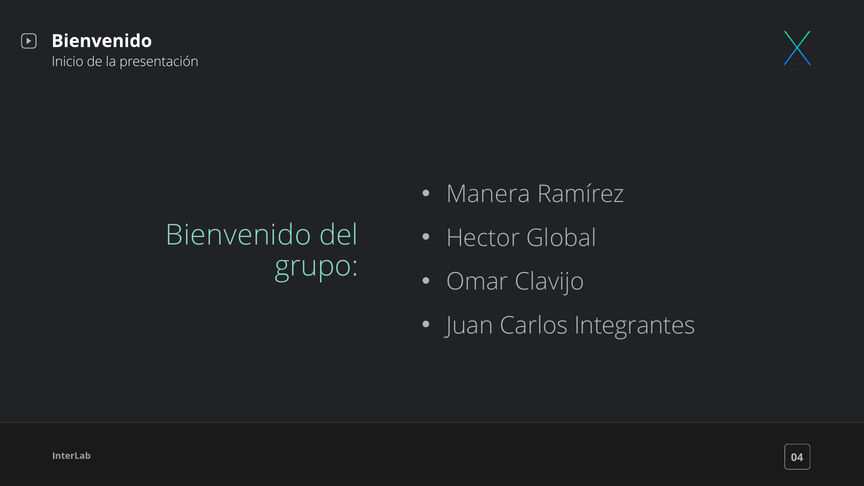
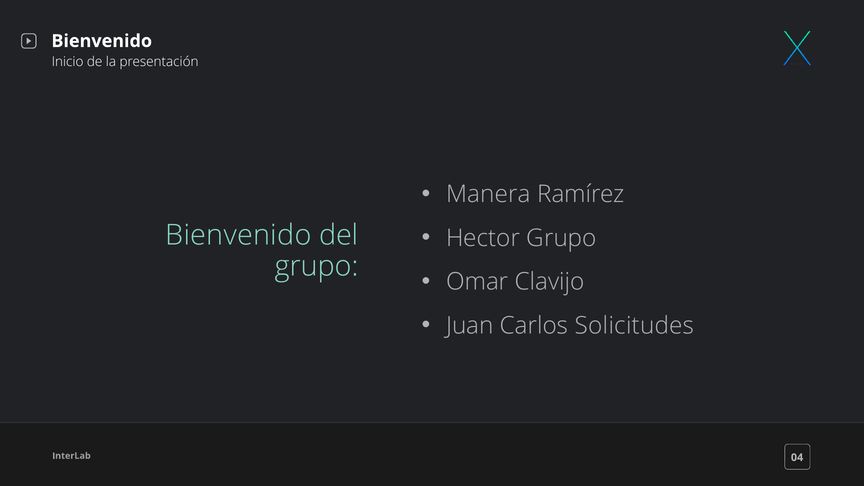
Hector Global: Global -> Grupo (562, 238)
Integrantes: Integrantes -> Solicitudes (635, 326)
